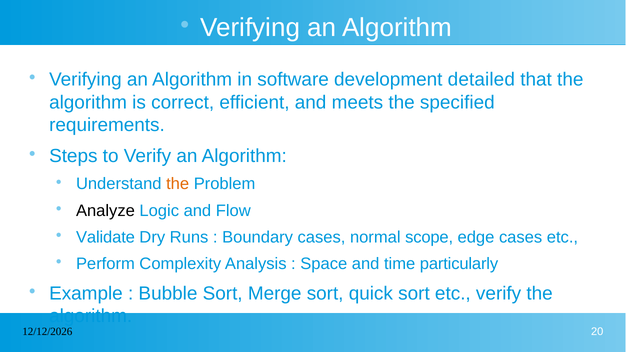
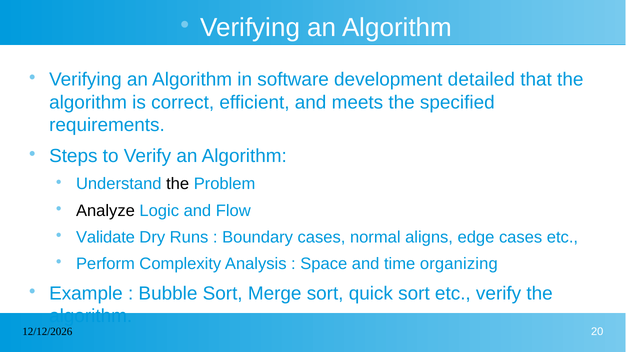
the colour: orange -> black (178, 184)
scope: scope -> aligns (429, 237)
particularly: particularly -> organizing (459, 264)
